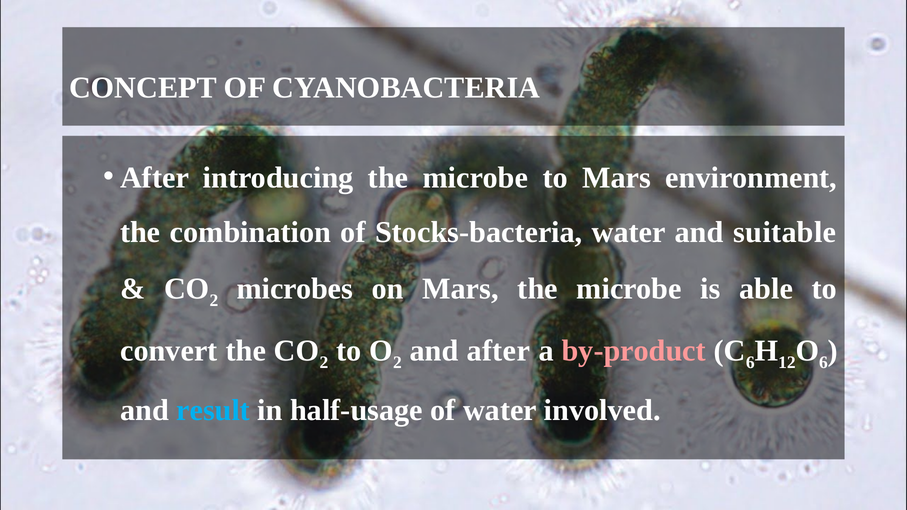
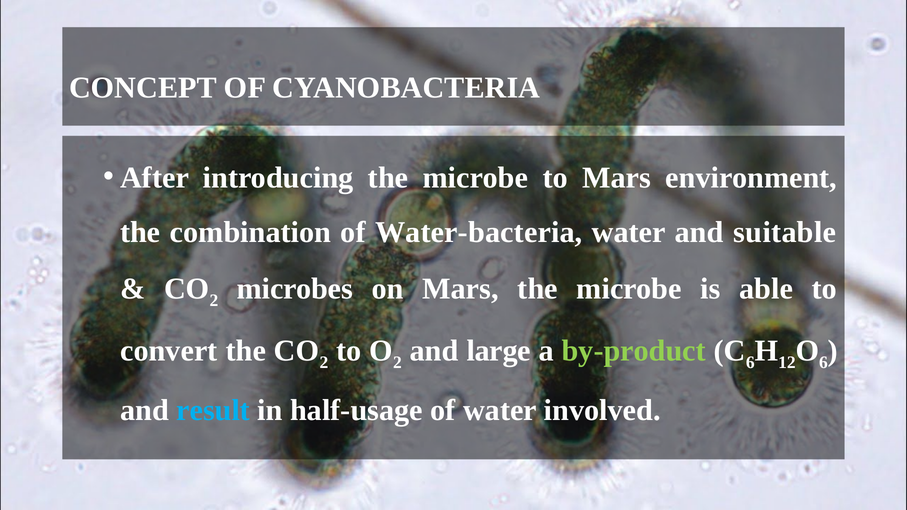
Stocks-bacteria: Stocks-bacteria -> Water-bacteria (479, 232)
and after: after -> large (499, 351)
by-product colour: pink -> light green (634, 351)
